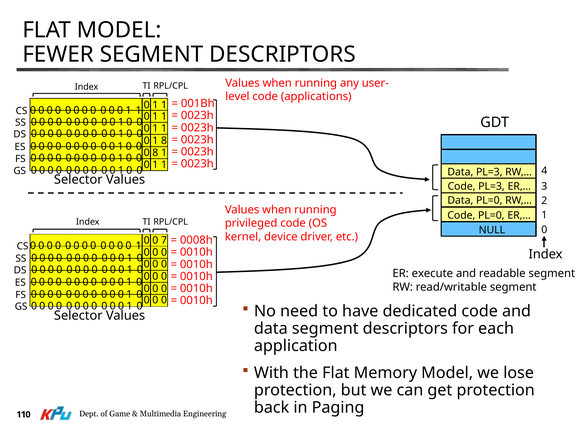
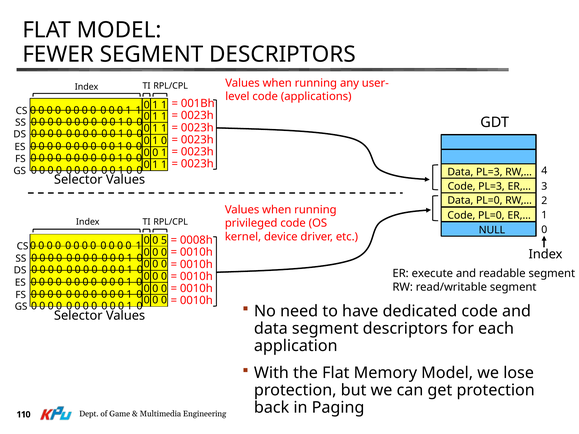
8: 8 -> 0 (164, 141)
8: 8 -> 0 (155, 153)
7: 7 -> 5 (164, 241)
